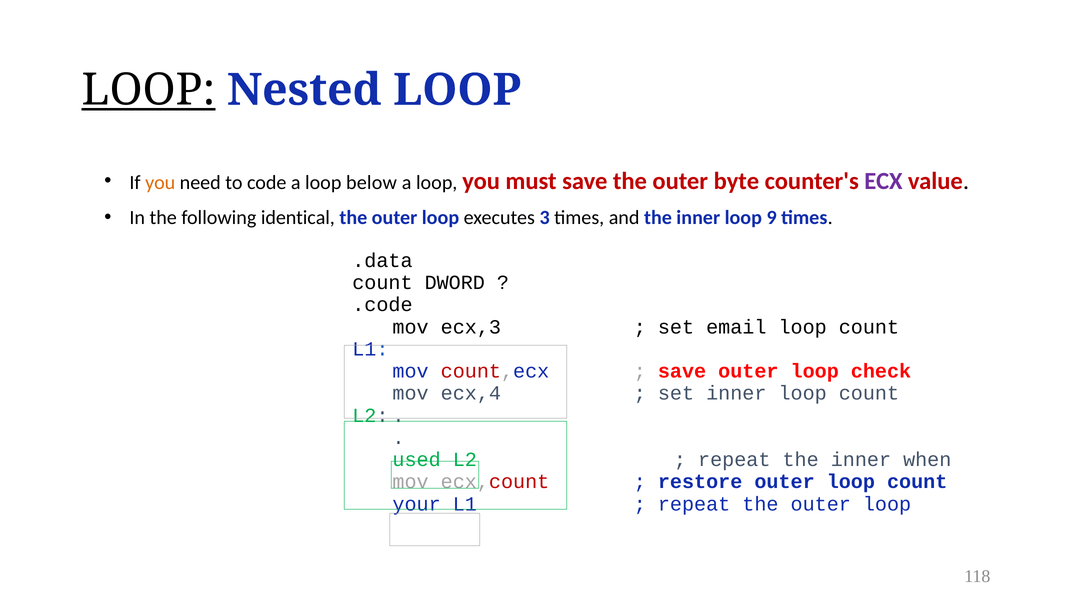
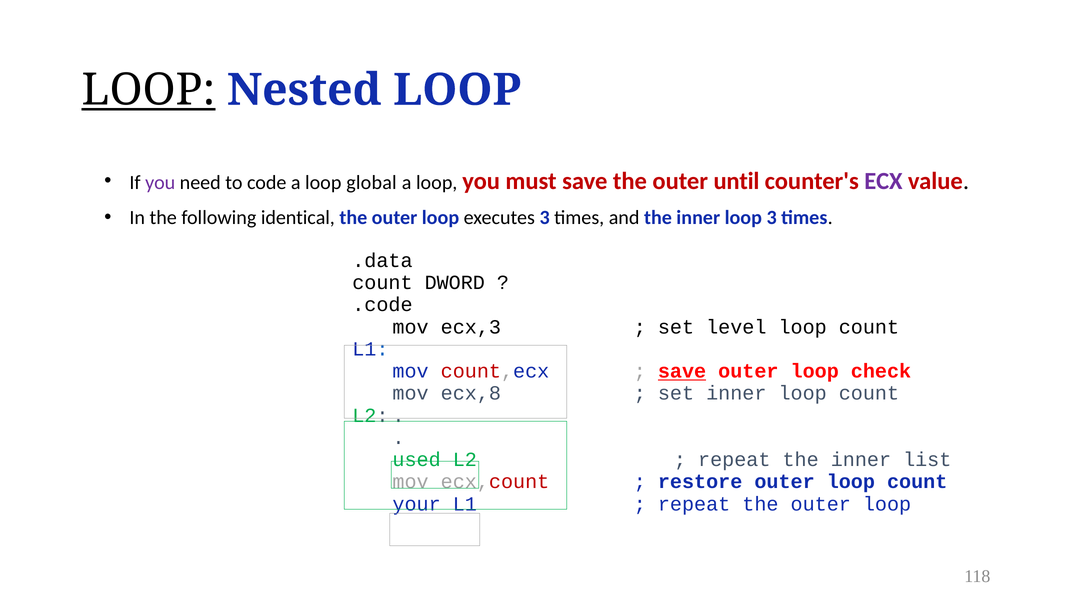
you colour: orange -> purple (160, 183)
below: below -> global (371, 183)
byte: byte -> until (736, 181)
loop 9: 9 -> 3 (772, 218)
email: email -> level (736, 327)
save underline: none -> present (682, 371)
ecx,4: ecx,4 -> ecx,8 (471, 393)
when: when -> list (927, 460)
